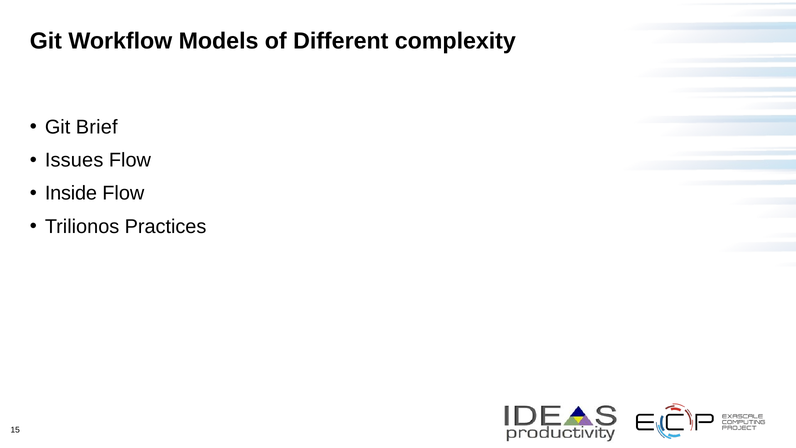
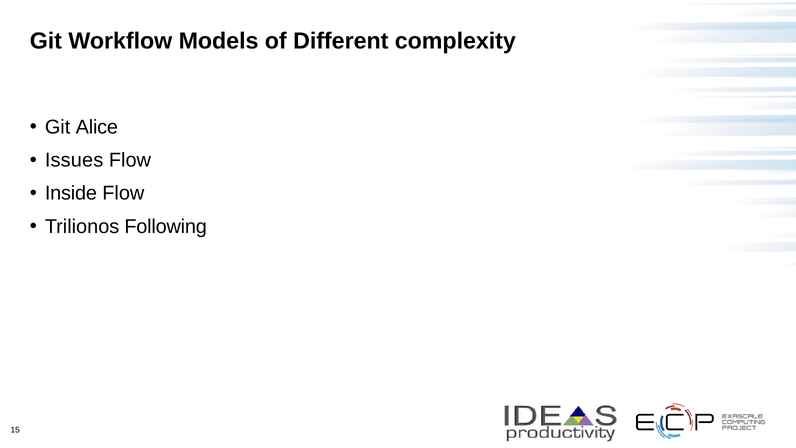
Brief: Brief -> Alice (97, 127)
Practices: Practices -> Following (166, 226)
